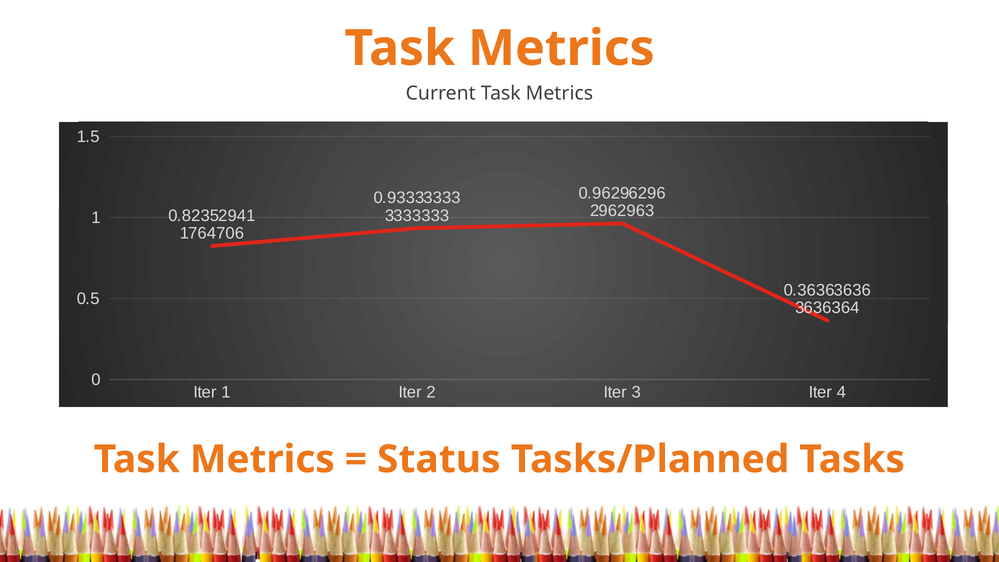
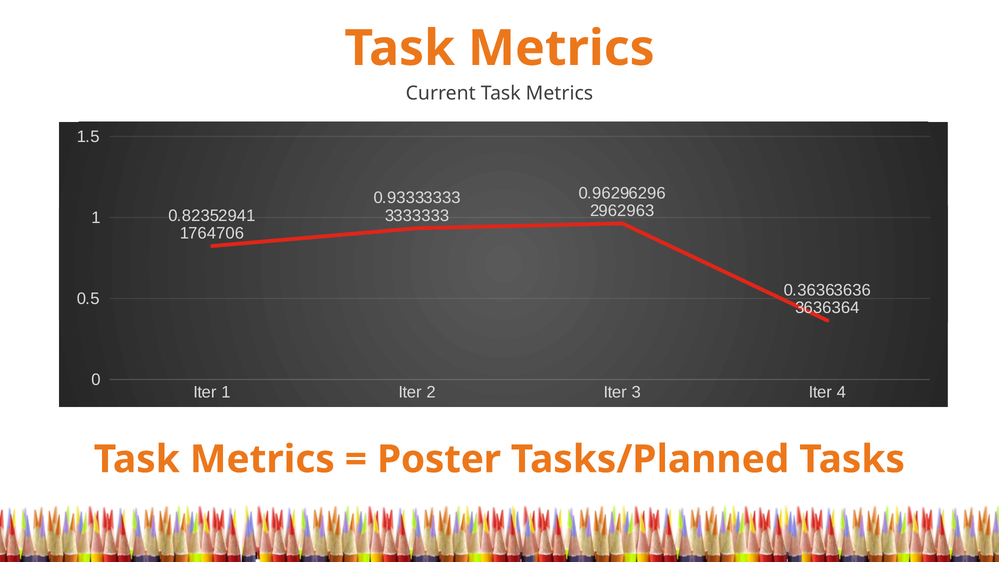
Status: Status -> Poster (439, 459)
